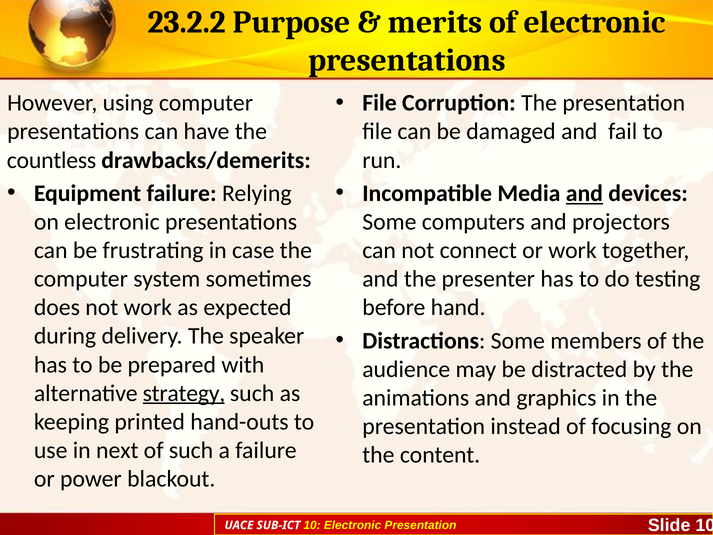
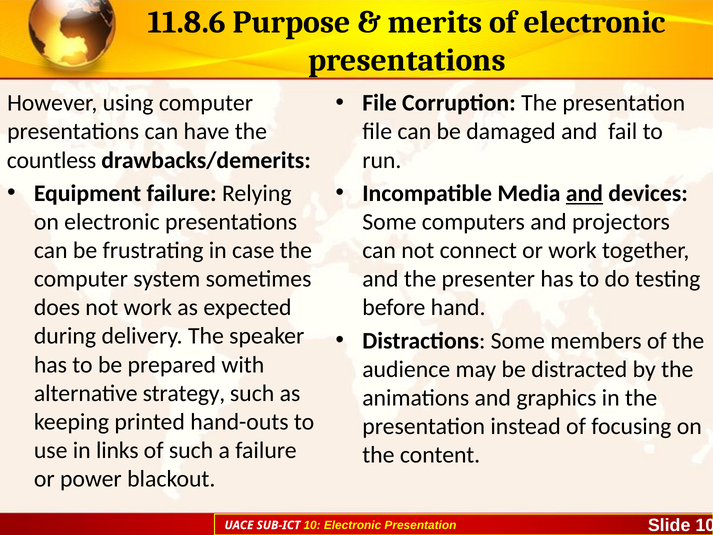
23.2.2: 23.2.2 -> 11.8.6 (187, 22)
strategy underline: present -> none (184, 393)
next: next -> links (117, 450)
